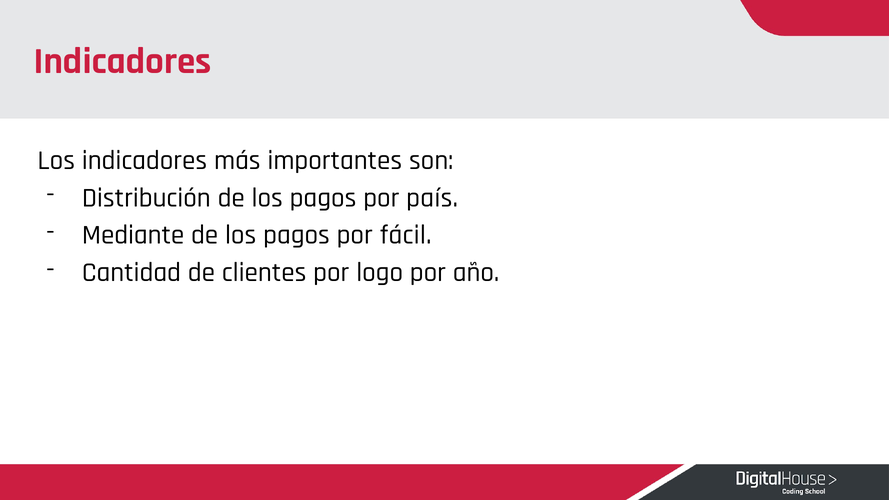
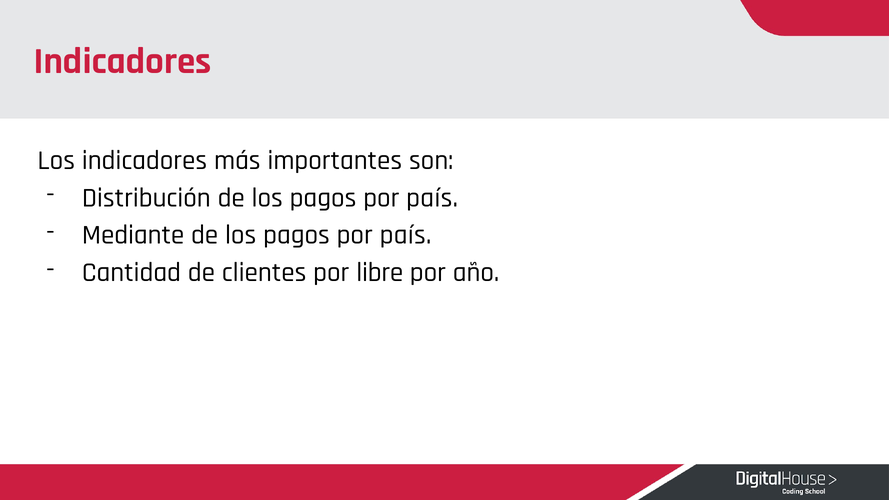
fácil: fácil -> país (406, 235)
logo: logo -> libre (380, 272)
